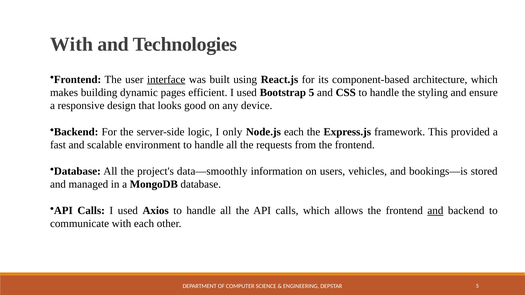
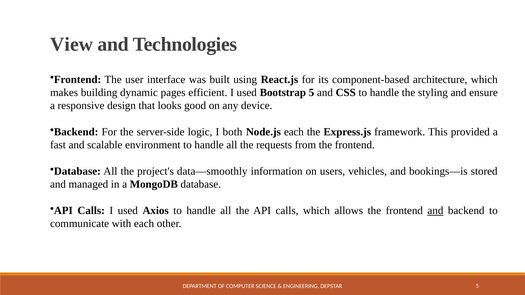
With: With -> View (72, 44)
interface underline: present -> none (166, 80)
only: only -> both (232, 132)
